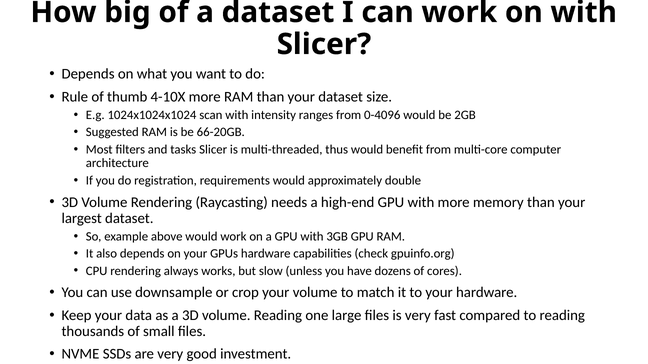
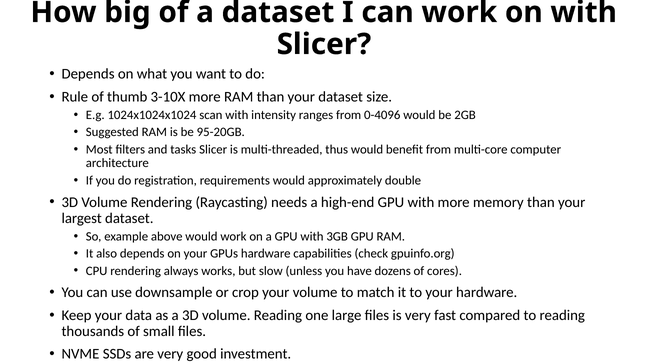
4-10X: 4-10X -> 3-10X (168, 97)
66-20GB: 66-20GB -> 95-20GB (221, 132)
